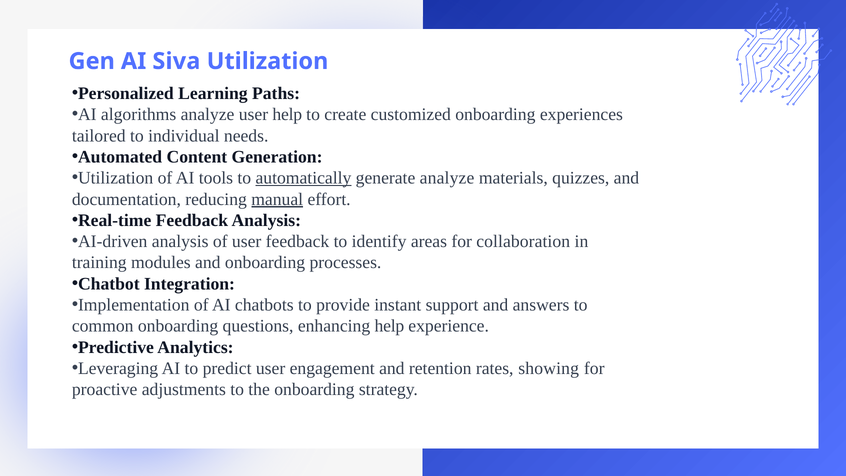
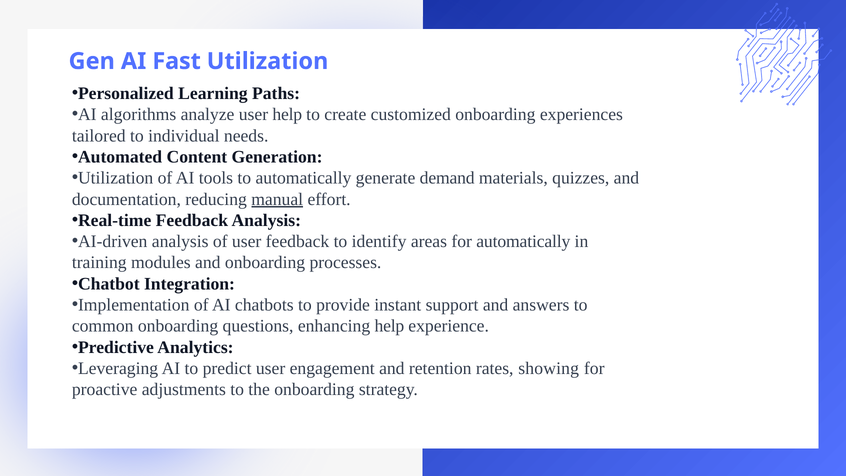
Siva: Siva -> Fast (177, 61)
automatically underline: present -> none (303, 178)
generate analyze: analyze -> demand (447, 178)
for collaboration: collaboration -> automatically (523, 241)
